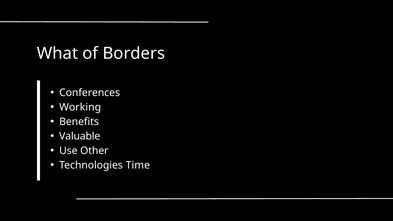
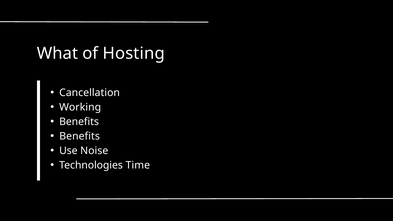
Borders: Borders -> Hosting (134, 53)
Conferences: Conferences -> Cancellation (90, 93)
Valuable: Valuable -> Benefits (80, 136)
Other: Other -> Noise (94, 151)
